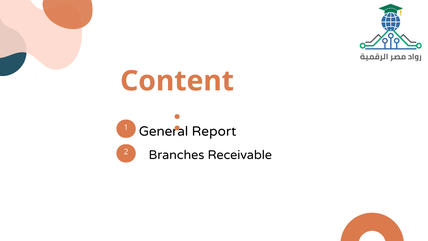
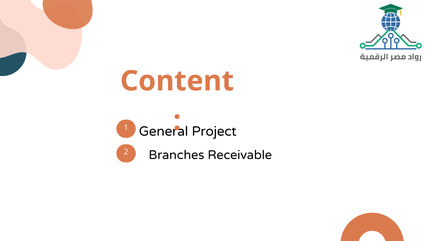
Report: Report -> Project (214, 131)
